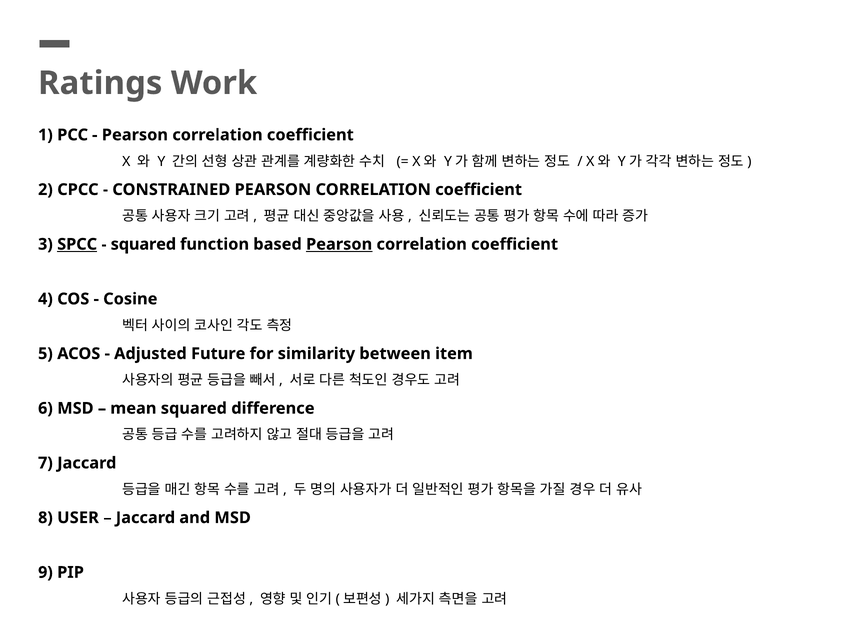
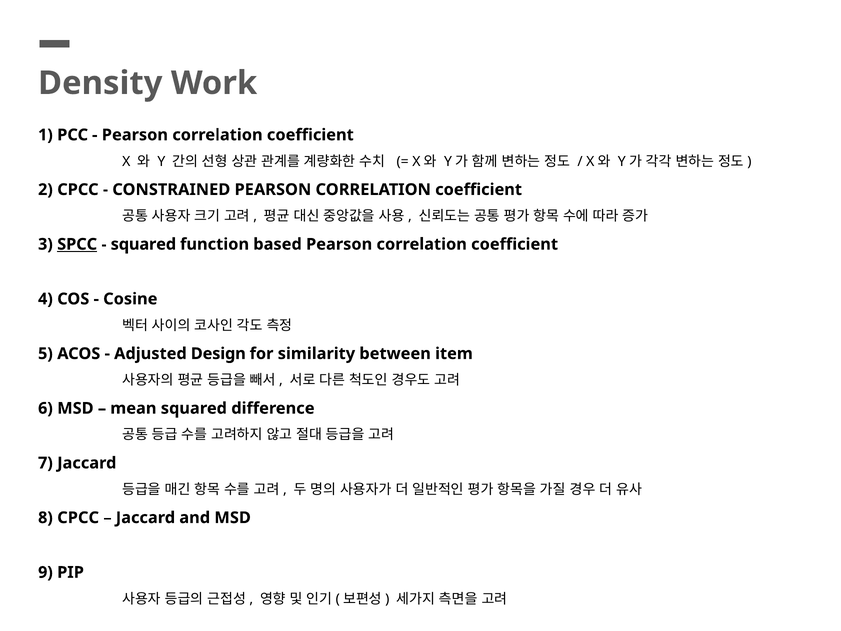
Ratings: Ratings -> Density (100, 83)
Pearson underline: present -> none (339, 244)
Future: Future -> Design (218, 354)
8 USER: USER -> CPCC (78, 518)
